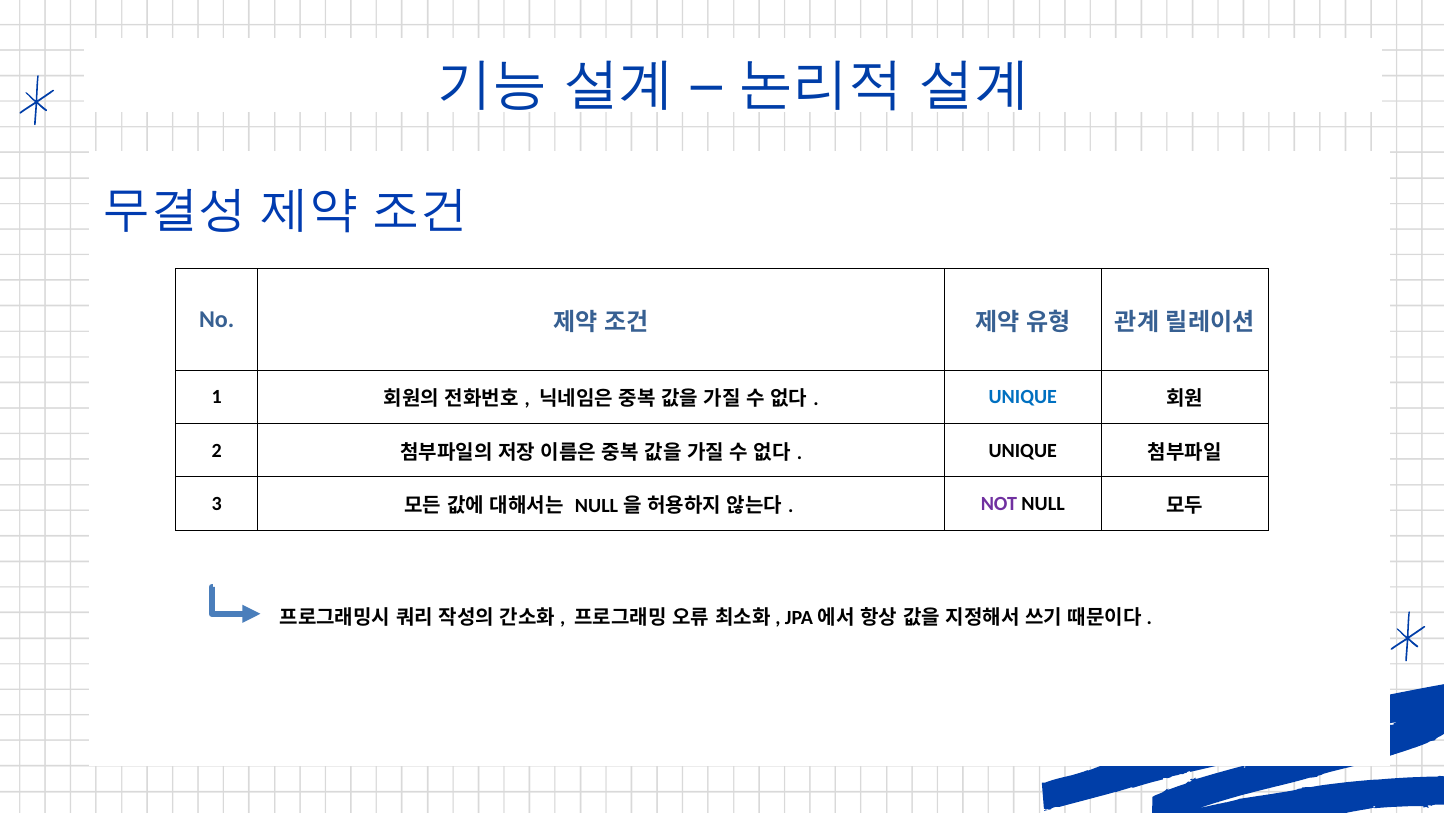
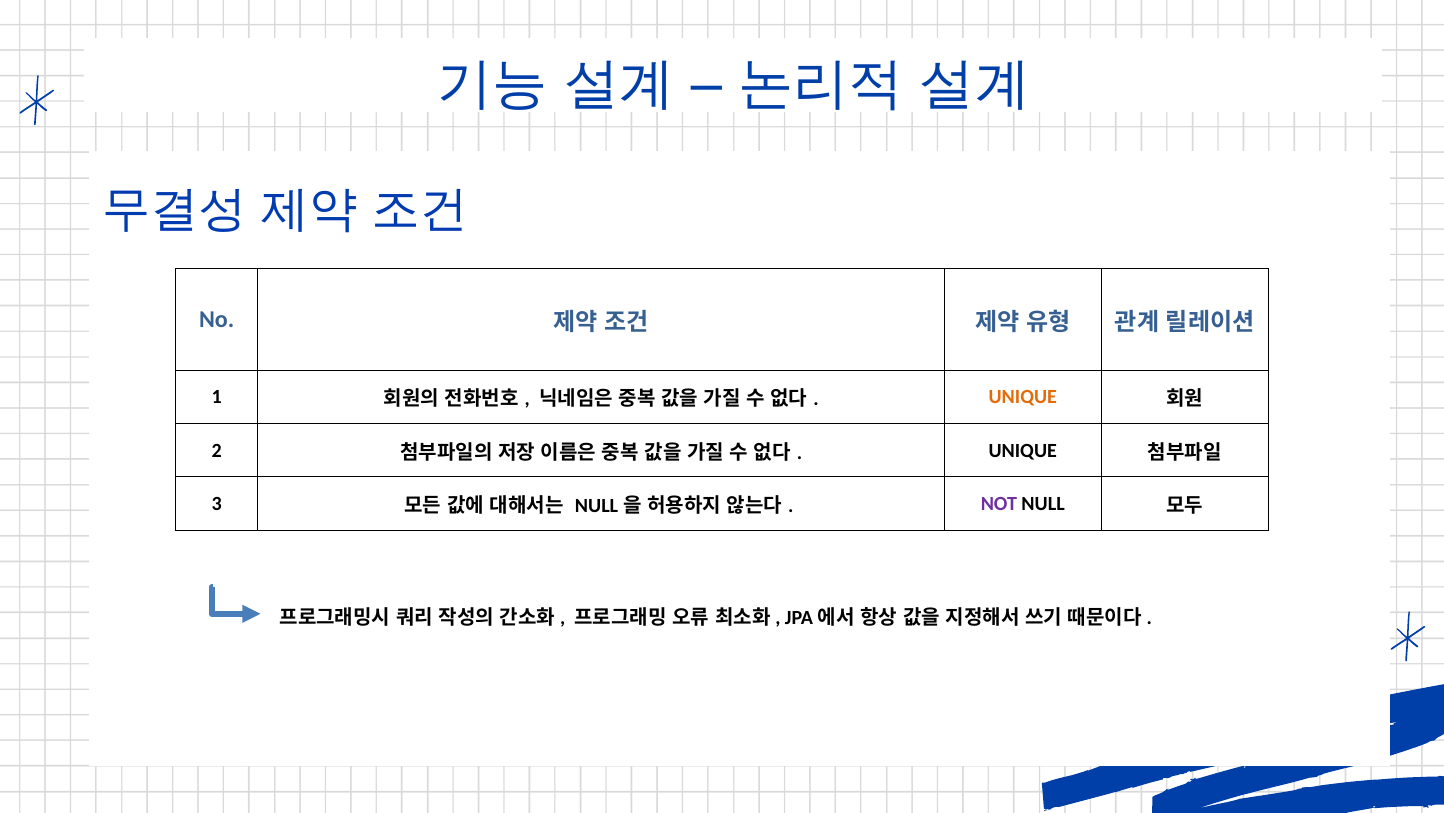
UNIQUE colour: blue -> orange (1023, 397)
